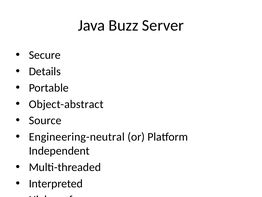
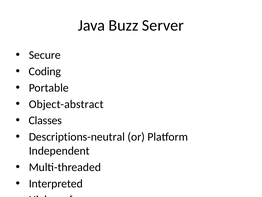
Details: Details -> Coding (45, 71)
Source: Source -> Classes (45, 120)
Engineering-neutral: Engineering-neutral -> Descriptions-neutral (77, 137)
